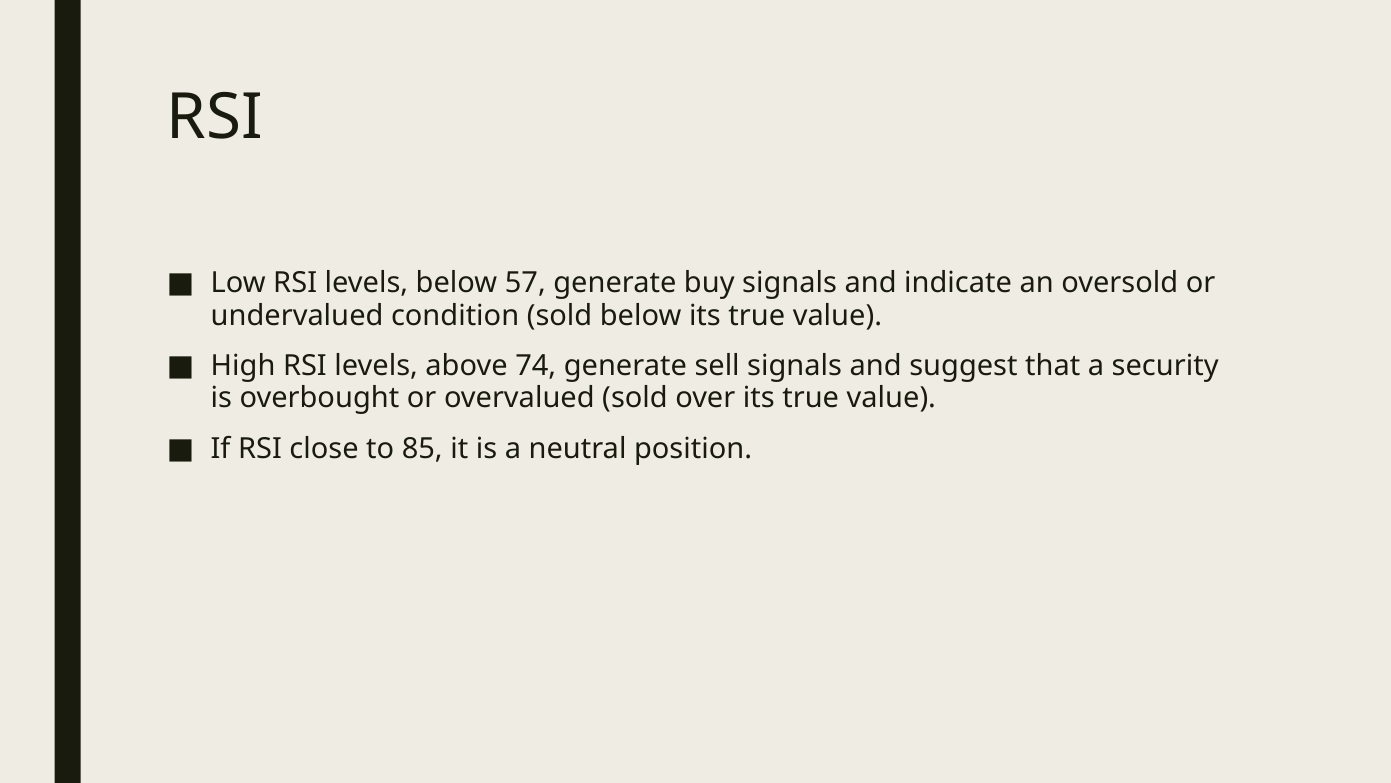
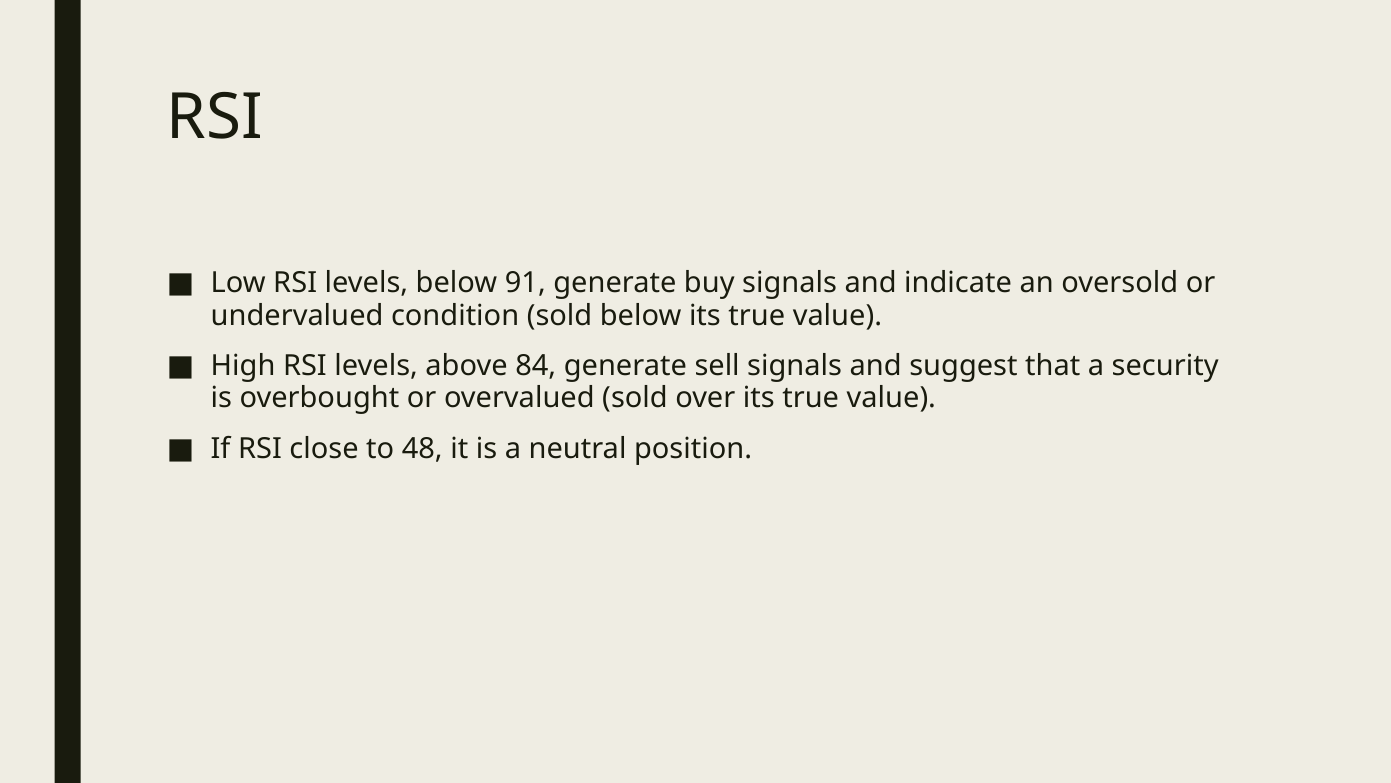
57: 57 -> 91 (525, 283)
74: 74 -> 84 (536, 365)
85: 85 -> 48 (422, 448)
